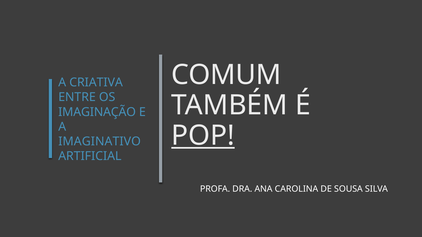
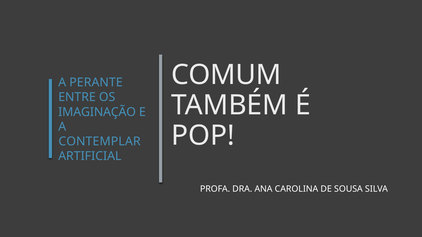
CRIATIVA: CRIATIVA -> PERANTE (96, 83)
POP underline: present -> none (203, 136)
IMAGINATIVO: IMAGINATIVO -> CONTEMPLAR (100, 142)
